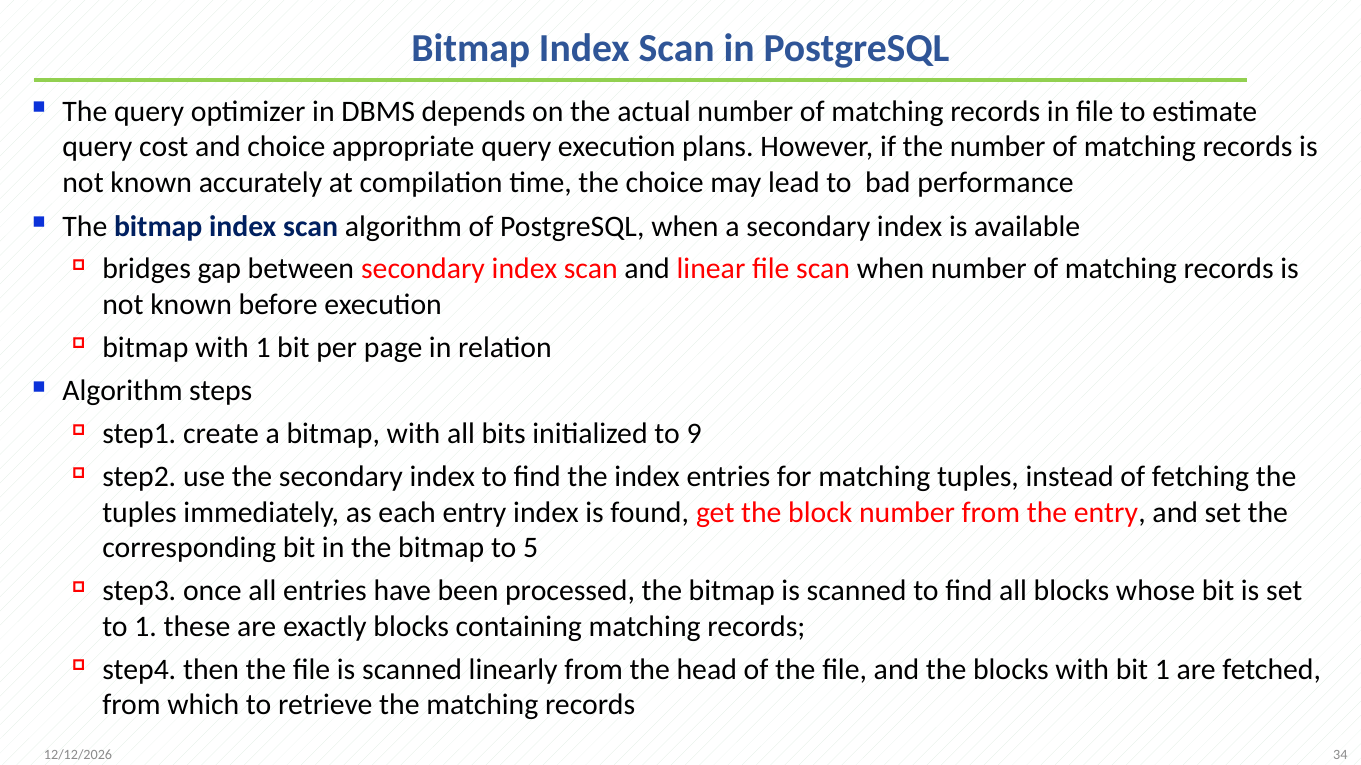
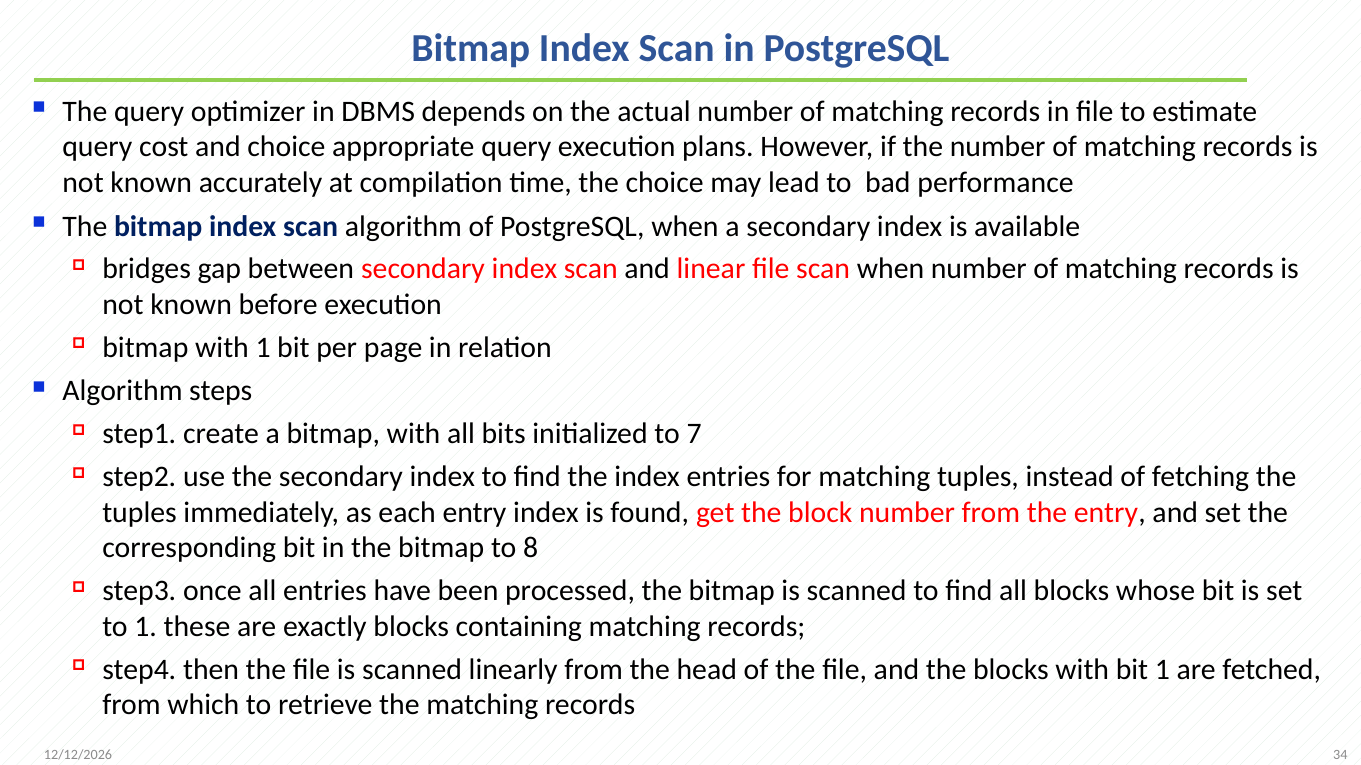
9: 9 -> 7 (694, 434)
5: 5 -> 8 (531, 548)
